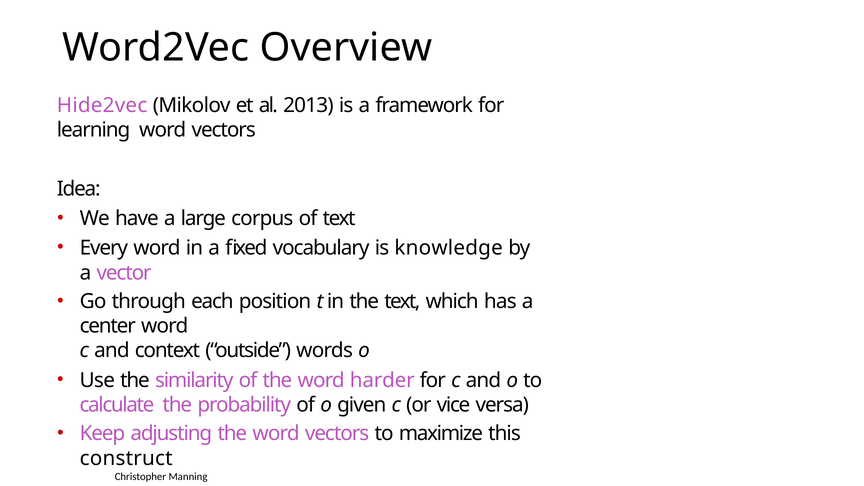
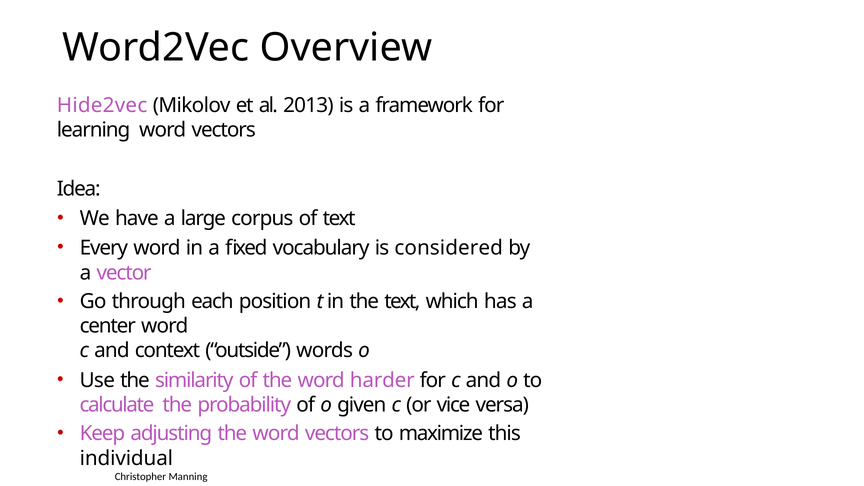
knowledge: knowledge -> considered (449, 248)
construct: construct -> individual (126, 458)
